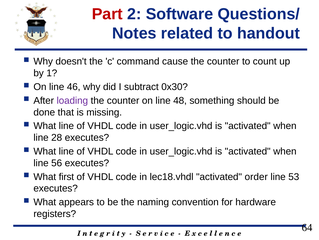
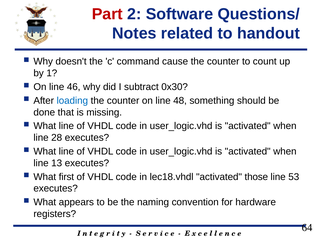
loading colour: purple -> blue (72, 100)
56: 56 -> 13 (57, 163)
order: order -> those (256, 176)
